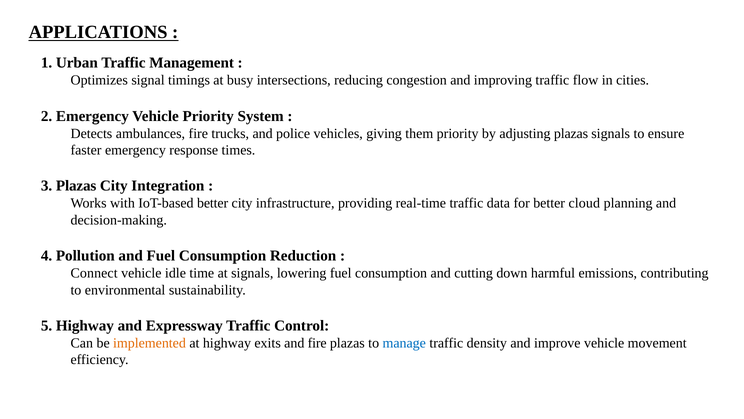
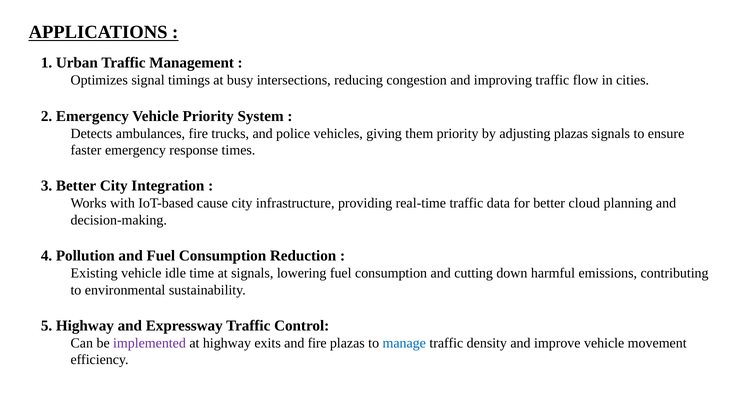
3 Plazas: Plazas -> Better (76, 186)
IoT-based better: better -> cause (213, 203)
Connect: Connect -> Existing (94, 273)
implemented colour: orange -> purple (150, 343)
